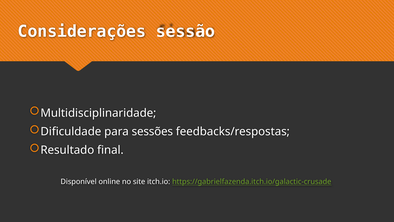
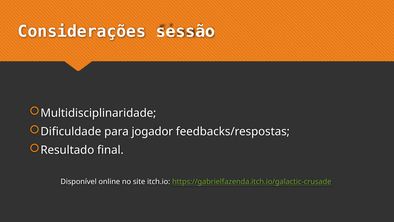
sessões: sessões -> jogador (152, 131)
